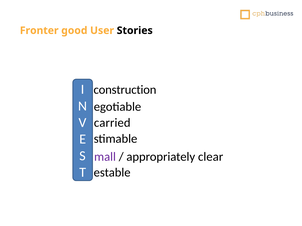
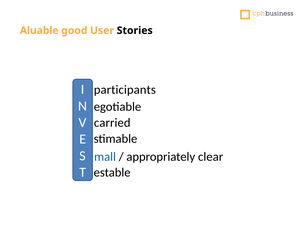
Fronter: Fronter -> Aluable (39, 31)
construction: construction -> participants (125, 90)
mall colour: purple -> blue (105, 157)
